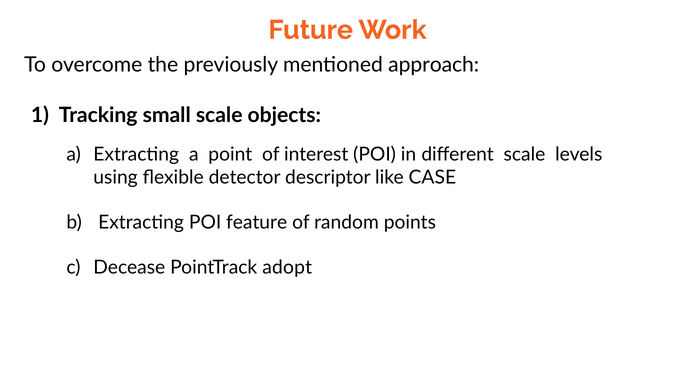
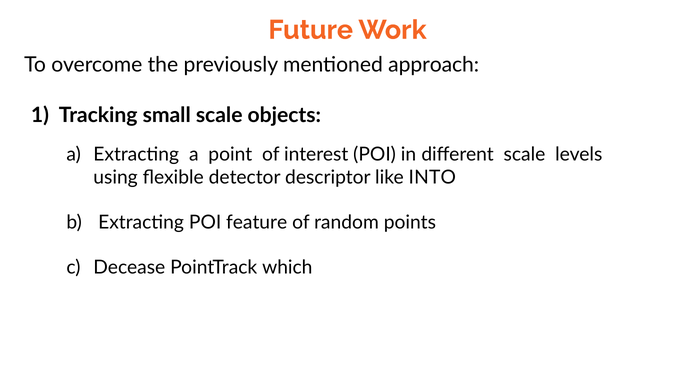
CASE: CASE -> INTO (432, 177)
adopt: adopt -> which (287, 267)
